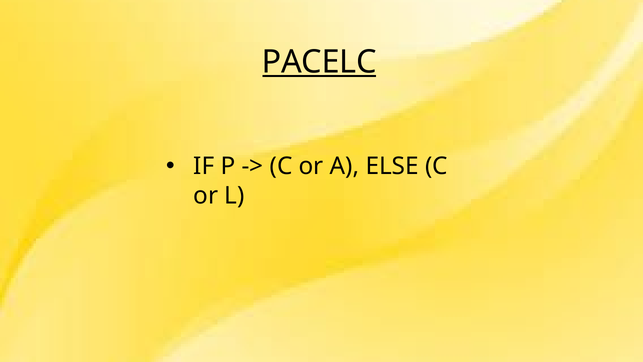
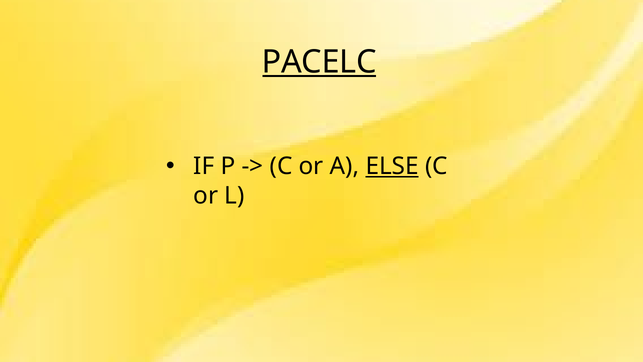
ELSE underline: none -> present (392, 166)
